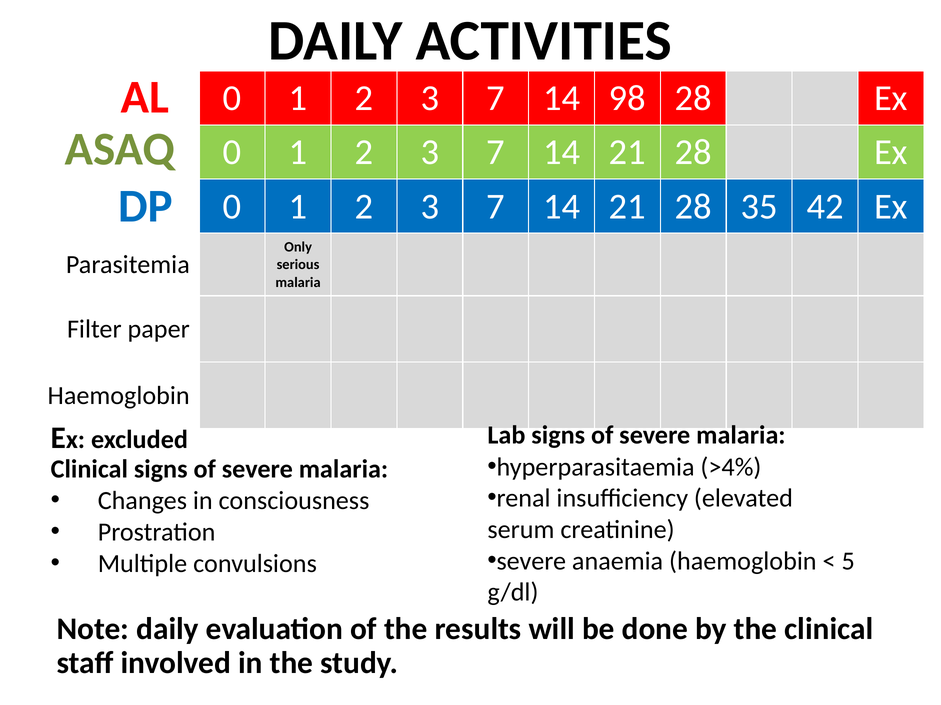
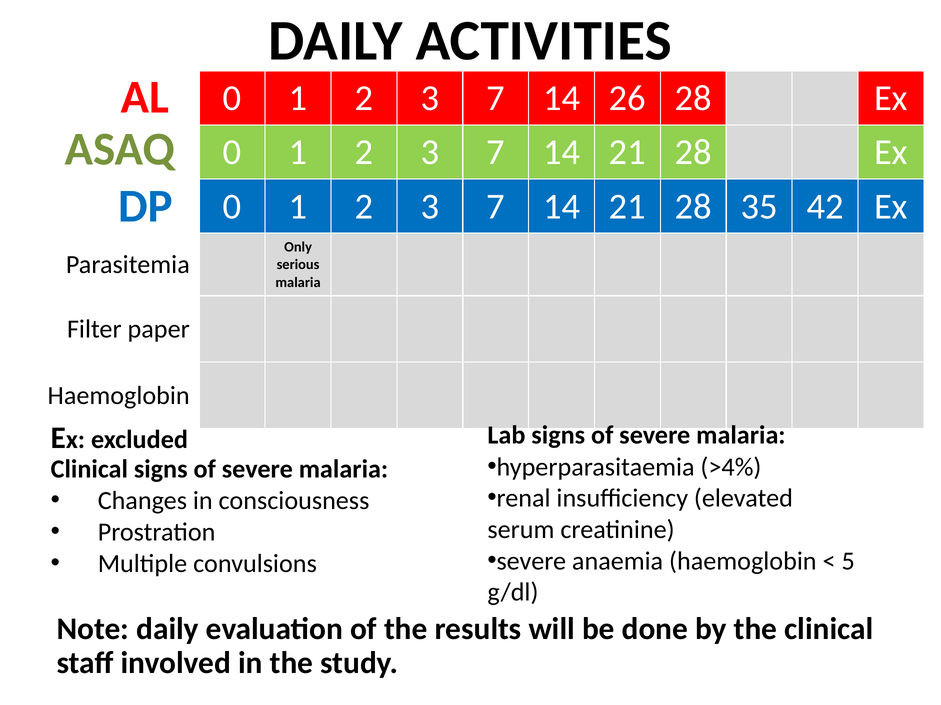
98: 98 -> 26 (627, 98)
